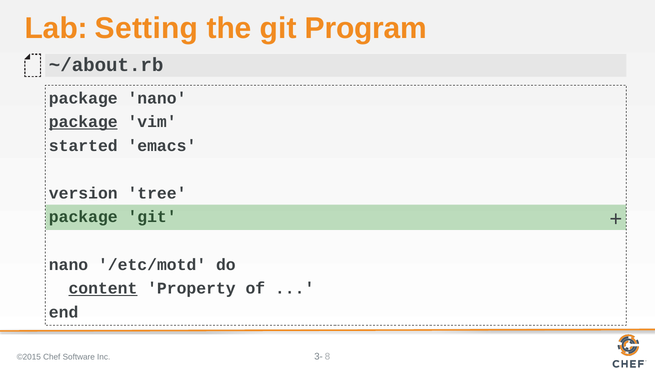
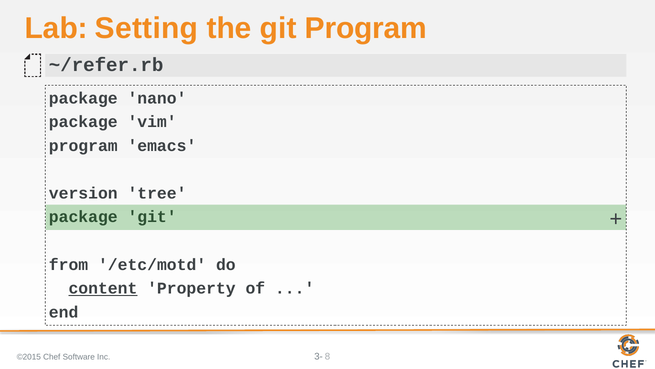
~/about.rb: ~/about.rb -> ~/refer.rb (106, 65)
package underline: present -> none (83, 122)
started: started -> program (83, 145)
nano: nano -> from (69, 264)
